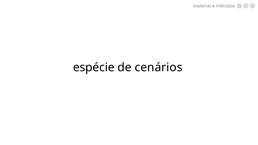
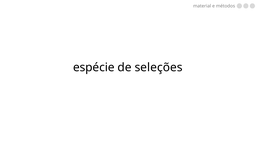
cenários: cenários -> seleções (159, 67)
